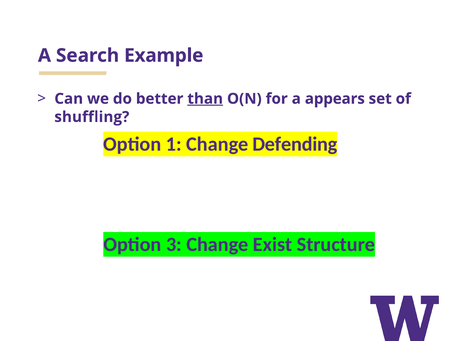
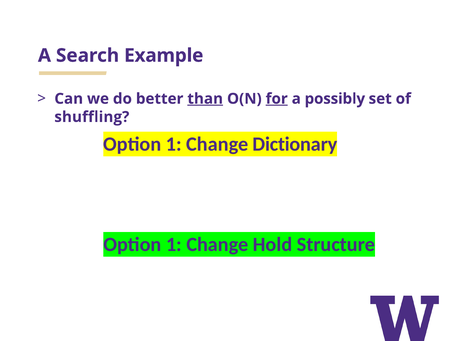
for underline: none -> present (277, 99)
appears: appears -> possibly (335, 99)
Defending: Defending -> Dictionary (295, 144)
3: 3 -> 1 (174, 245)
Exist: Exist -> Hold (273, 245)
